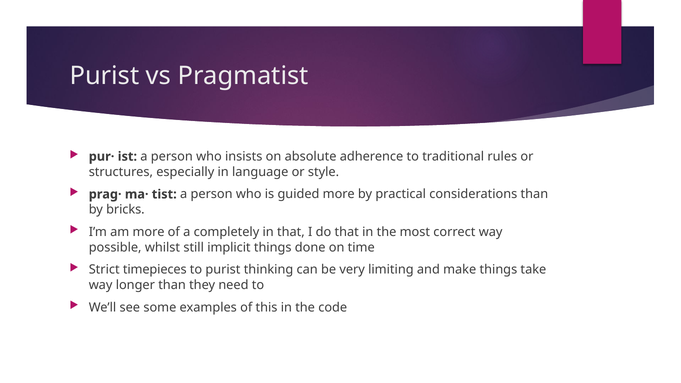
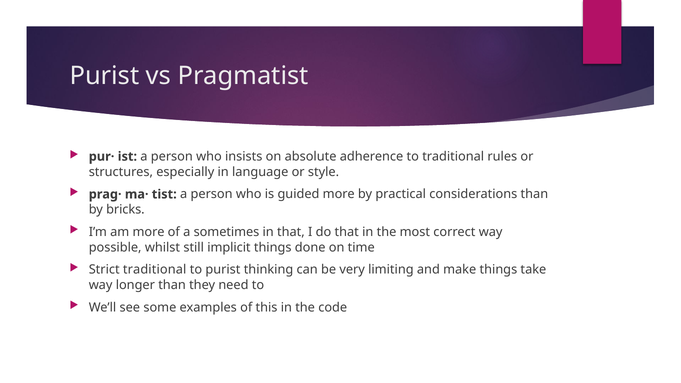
completely: completely -> sometimes (226, 232)
Strict timepieces: timepieces -> traditional (155, 270)
